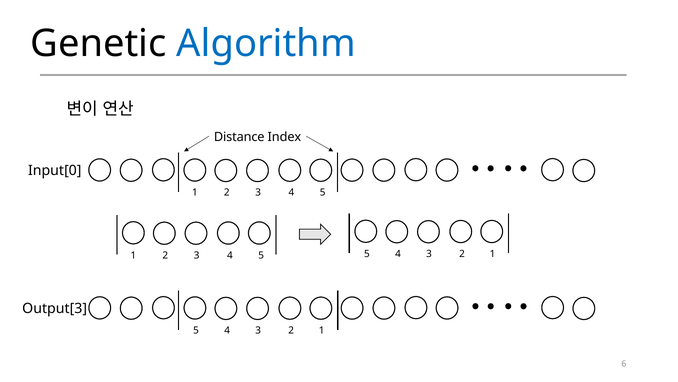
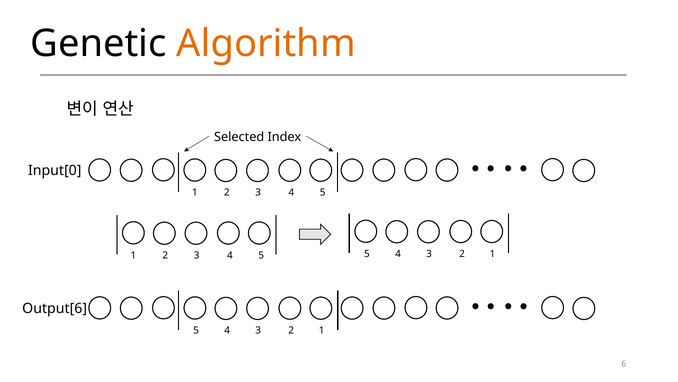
Algorithm colour: blue -> orange (266, 44)
Distance: Distance -> Selected (239, 137)
Output[3: Output[3 -> Output[6 (55, 308)
